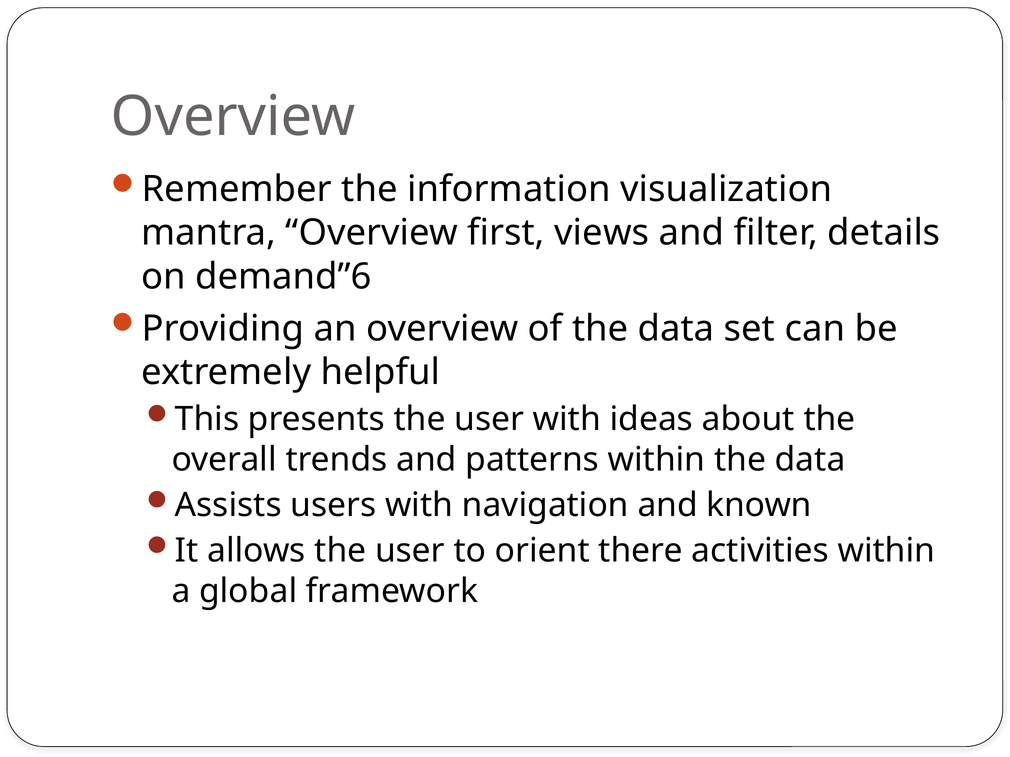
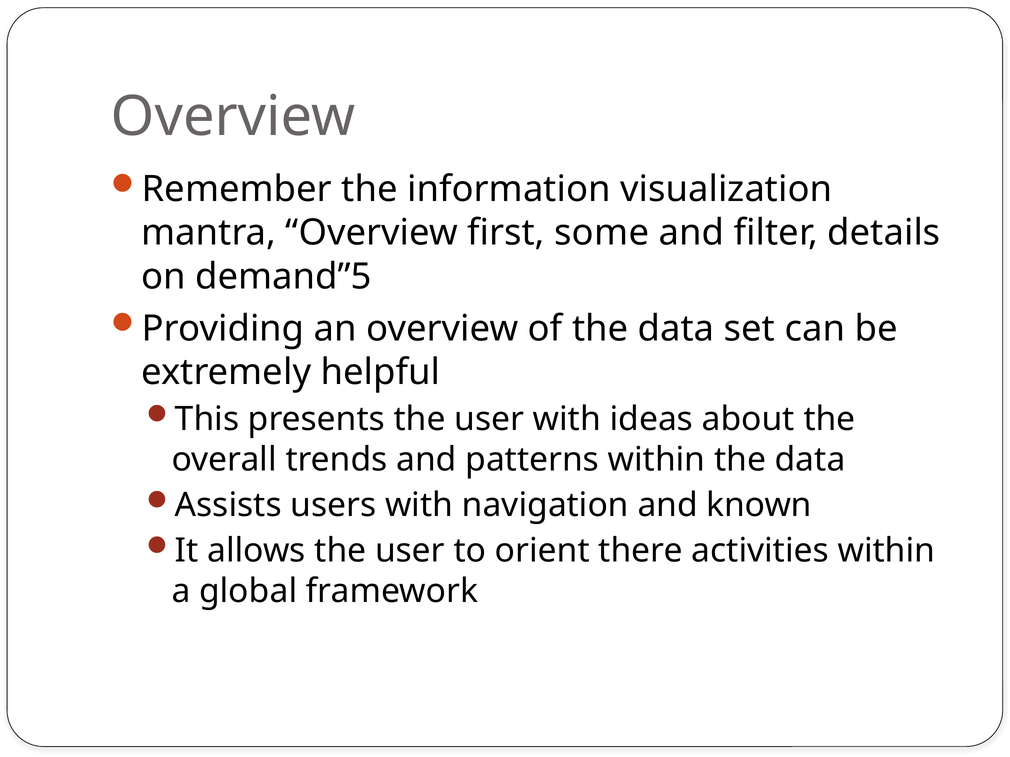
views: views -> some (602, 233)
demand”6: demand”6 -> demand”5 (284, 277)
